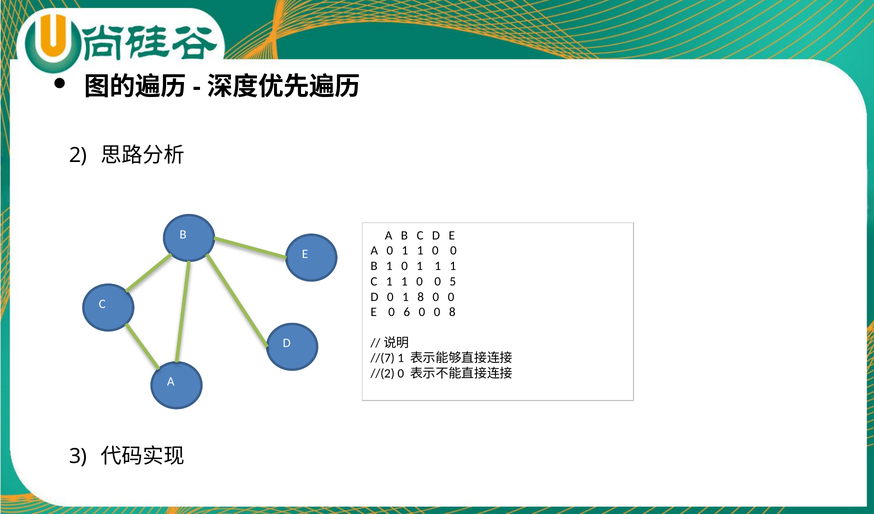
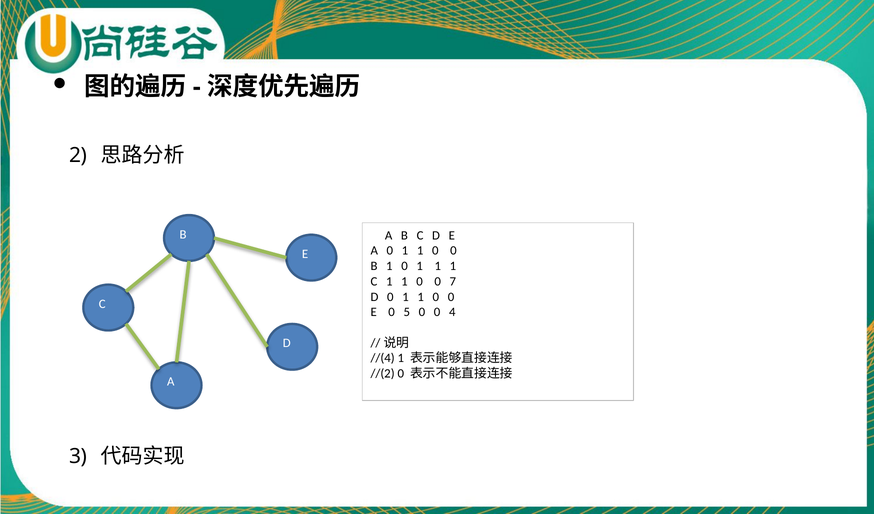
5: 5 -> 7 (453, 282)
D 0 1 8: 8 -> 1 (421, 297)
6: 6 -> 5 (407, 312)
0 8: 8 -> 4 (452, 312)
//(7: //(7 -> //(4 (383, 359)
